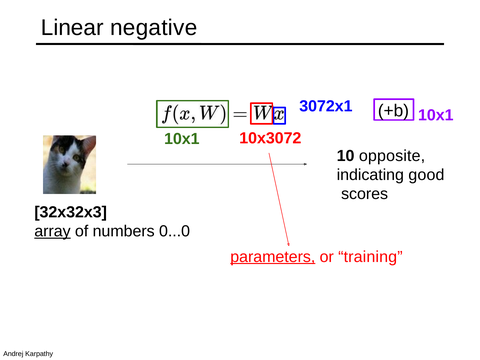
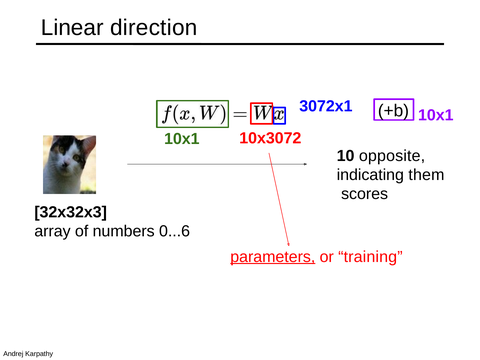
negative: negative -> direction (154, 28)
good: good -> them (426, 175)
array underline: present -> none (52, 231)
0...0: 0...0 -> 0...6 (175, 231)
